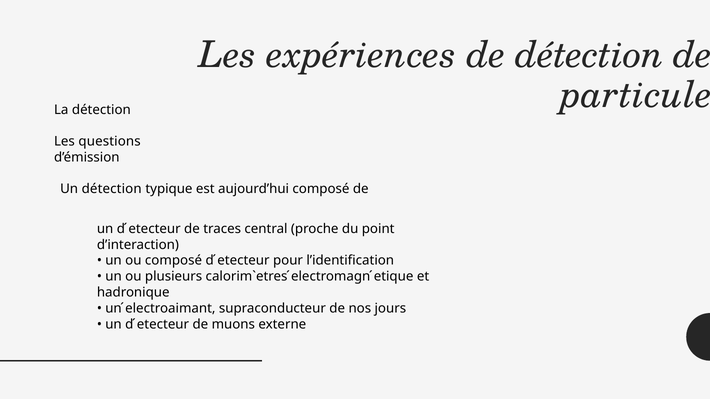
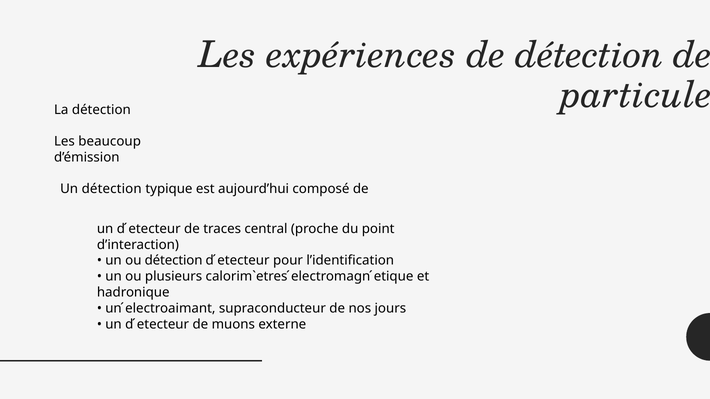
questions: questions -> beaucoup (110, 142)
ou composé: composé -> détection (174, 261)
